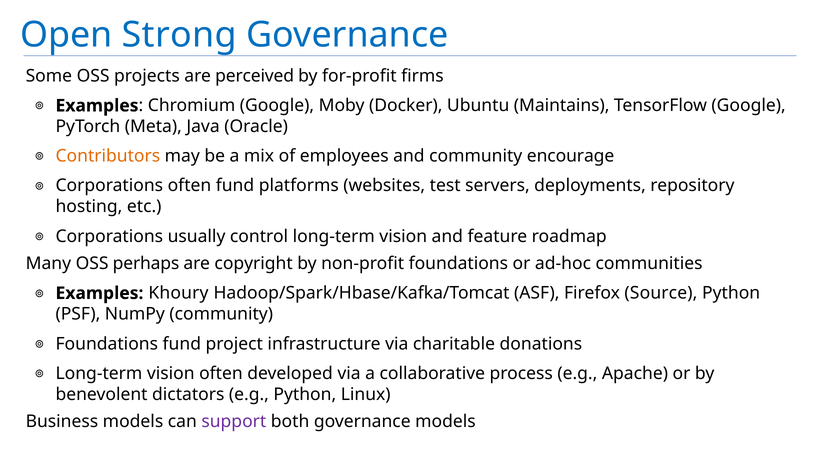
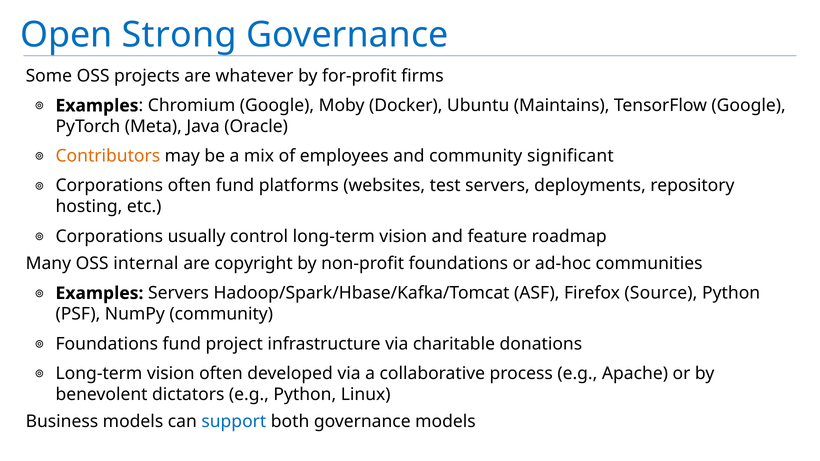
perceived: perceived -> whatever (254, 76)
encourage: encourage -> significant (570, 156)
perhaps: perhaps -> internal (146, 264)
Examples Khoury: Khoury -> Servers (179, 293)
support colour: purple -> blue (234, 422)
